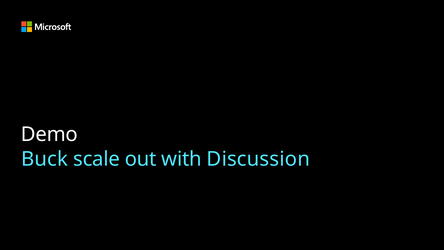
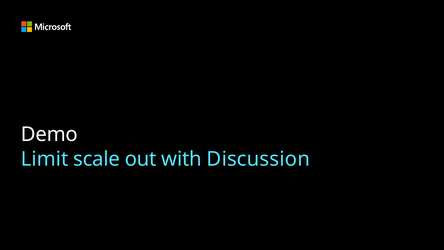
Buck: Buck -> Limit (45, 159)
